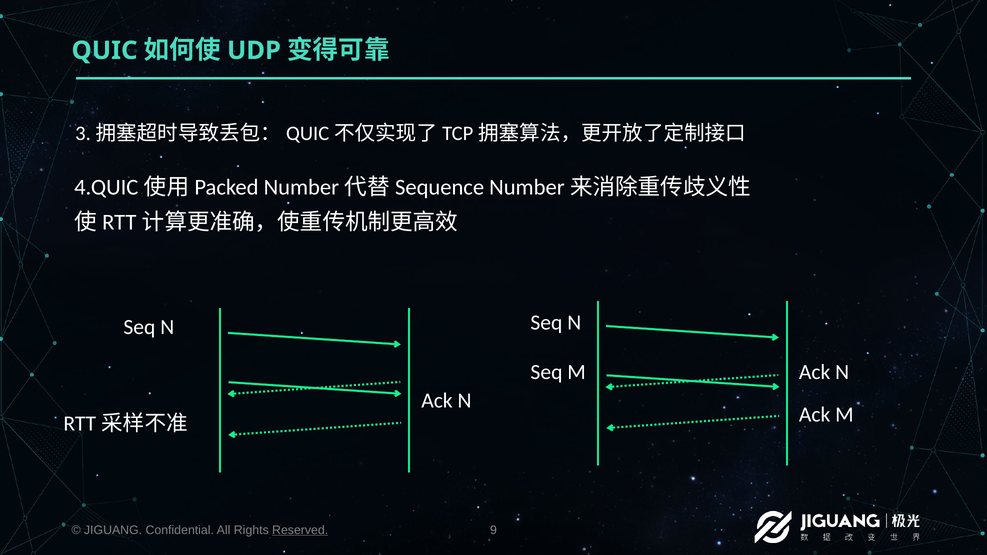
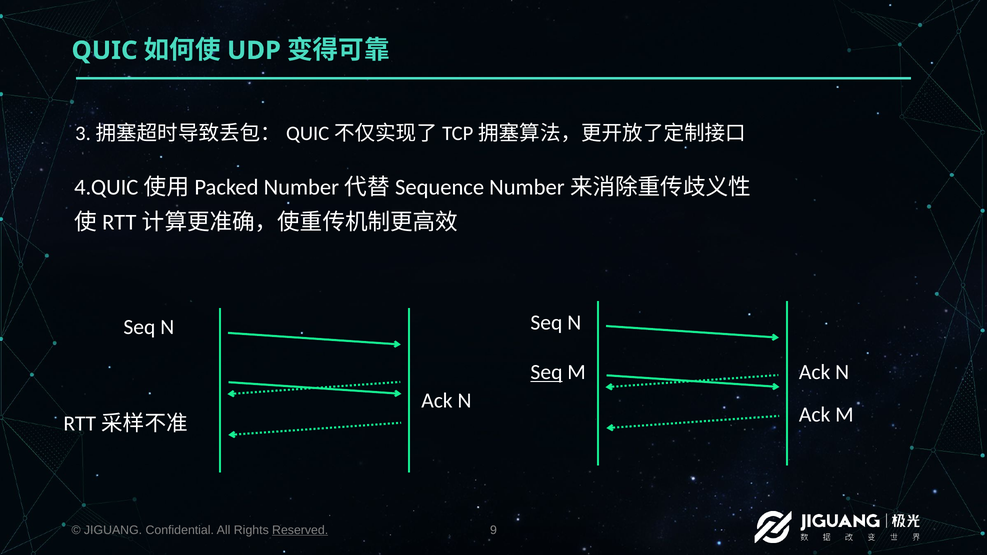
Seq underline: none -> present (546, 372)
